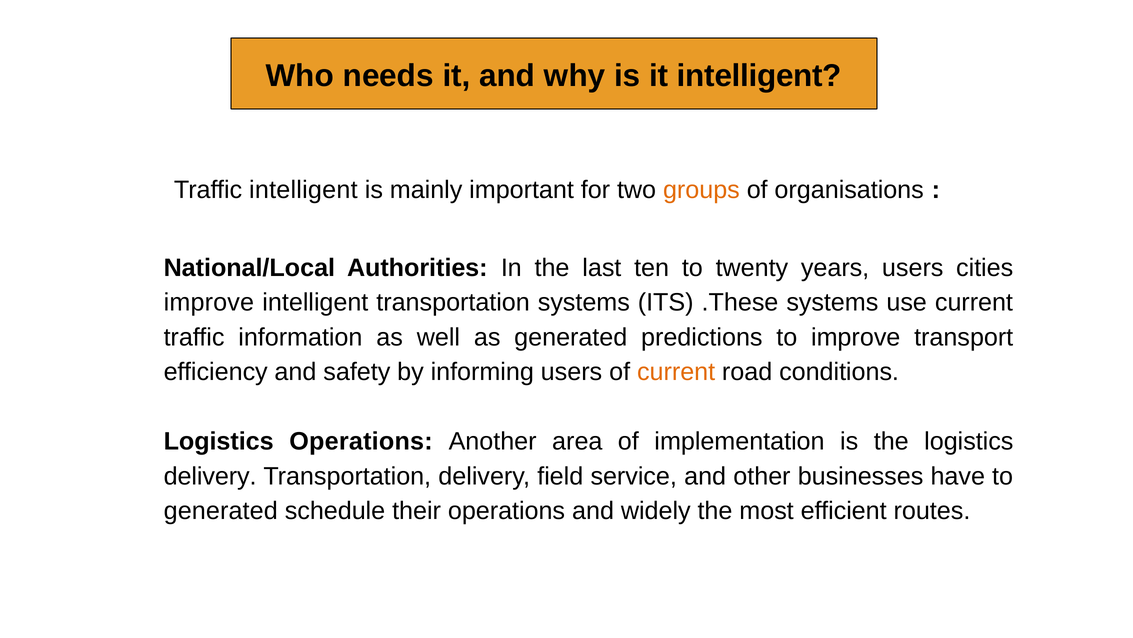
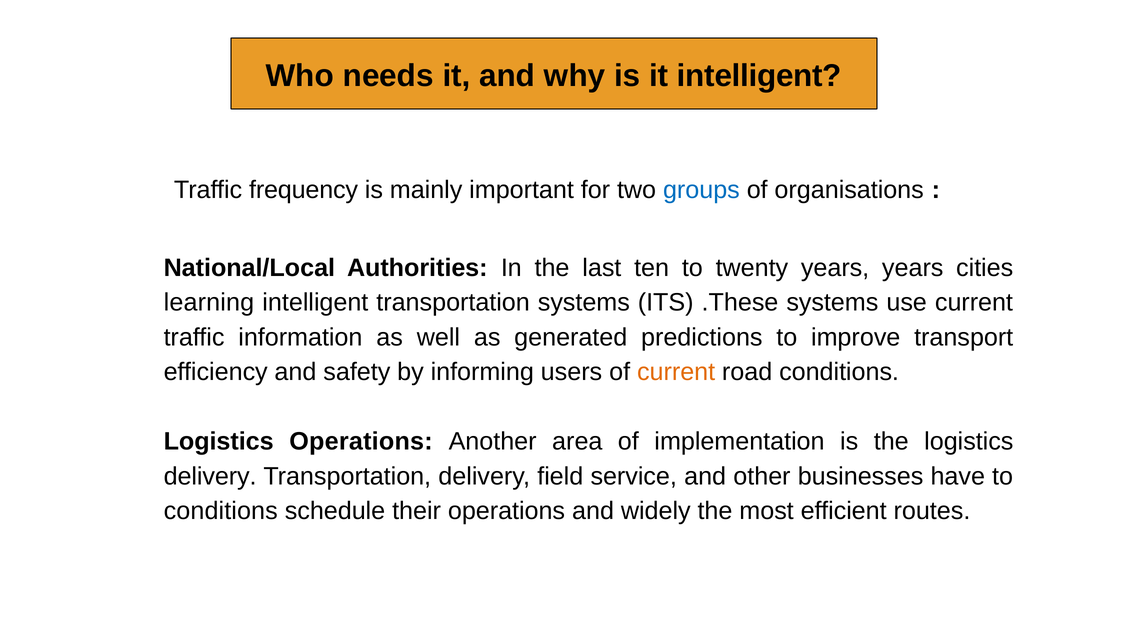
Traffic intelligent: intelligent -> frequency (304, 190)
groups colour: orange -> blue (701, 190)
years users: users -> years (913, 268)
improve: improve -> learning (209, 302)
generated: generated -> conditions (221, 510)
